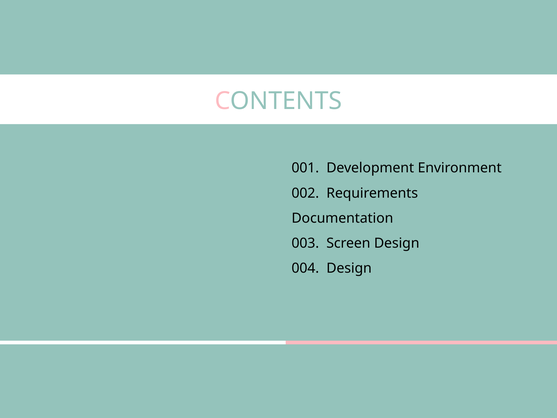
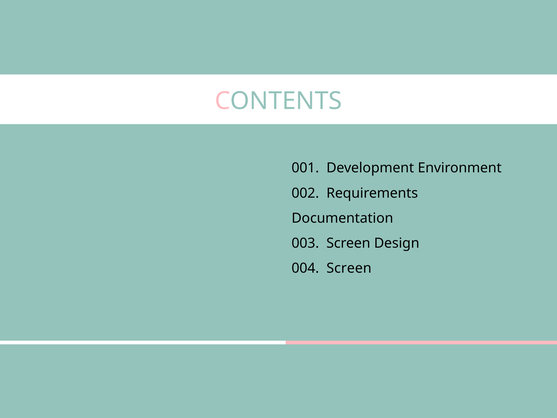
004 Design: Design -> Screen (349, 268)
